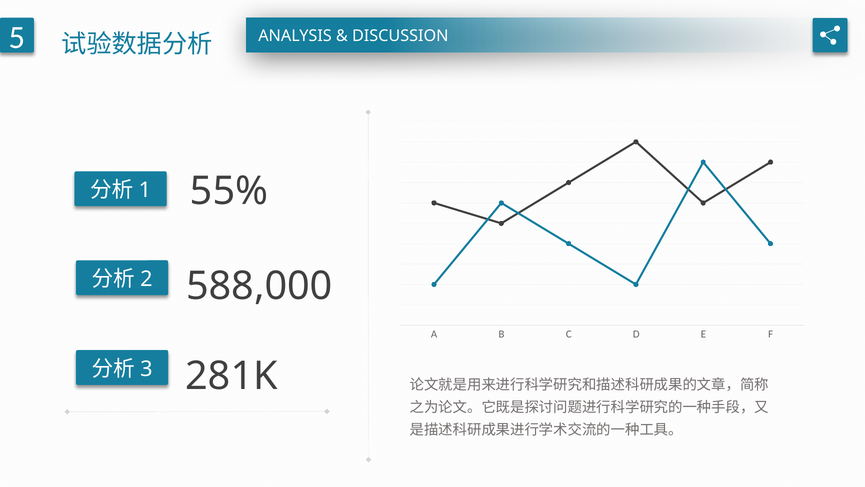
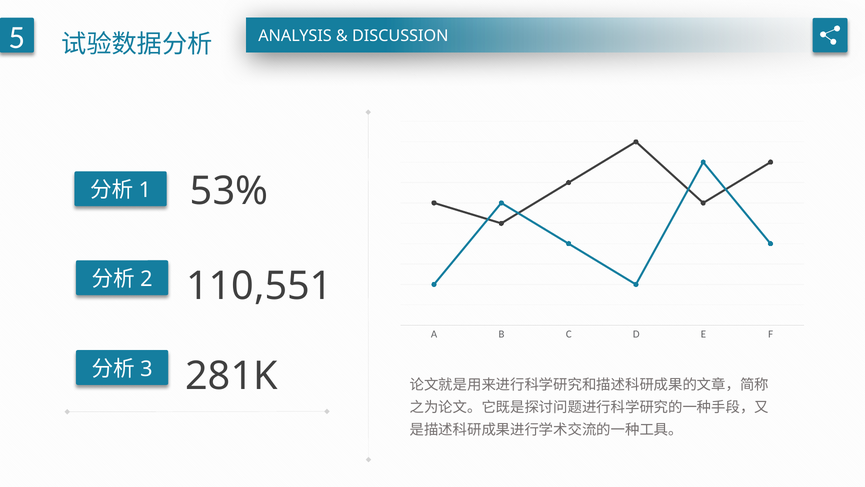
55%: 55% -> 53% (229, 191)
588,000: 588,000 -> 110,551 (259, 286)
